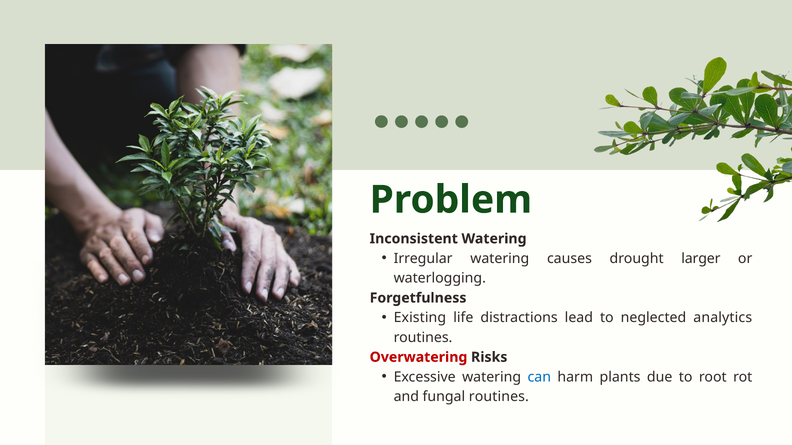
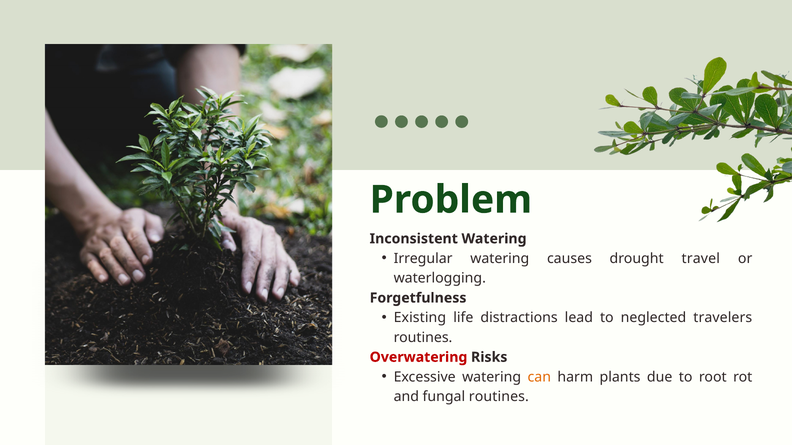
larger: larger -> travel (701, 259)
analytics: analytics -> travelers (723, 318)
can colour: blue -> orange (539, 377)
